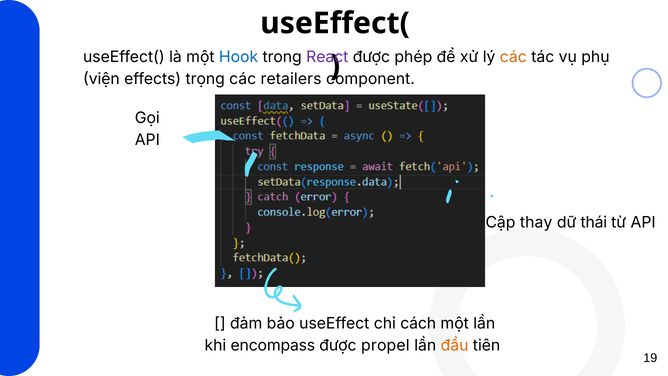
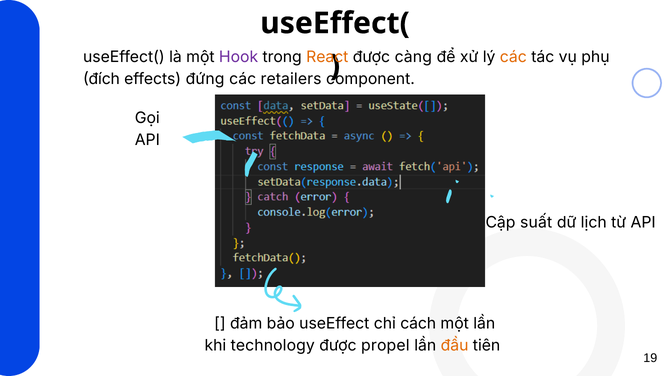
Hook colour: blue -> purple (239, 57)
React colour: purple -> orange (327, 57)
phép: phép -> càng (413, 57)
viện: viện -> đích (101, 79)
trọng: trọng -> đứng (205, 79)
thay: thay -> suất (536, 222)
thái: thái -> lịch (594, 222)
encompass: encompass -> technology (273, 345)
